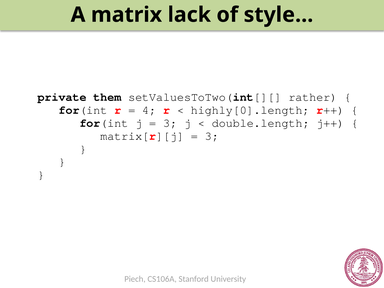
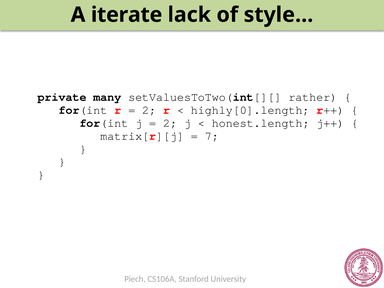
matrix: matrix -> iterate (127, 15)
them: them -> many (107, 97)
4: 4 -> 2 (149, 110)
3: 3 -> 2 (170, 123)
double.length: double.length -> honest.length (261, 123)
3: 3 -> 7 (212, 136)
